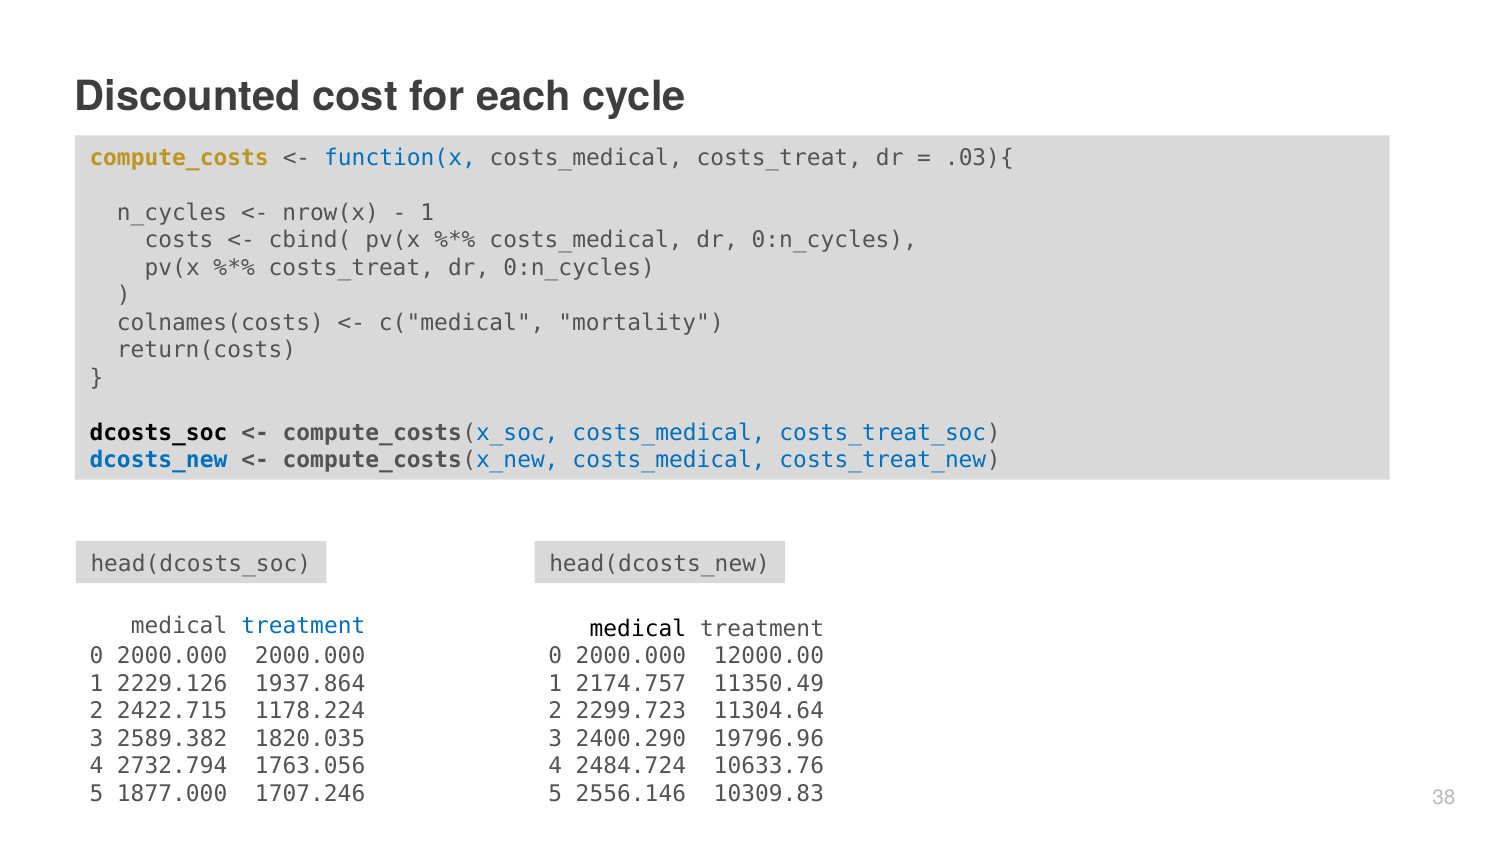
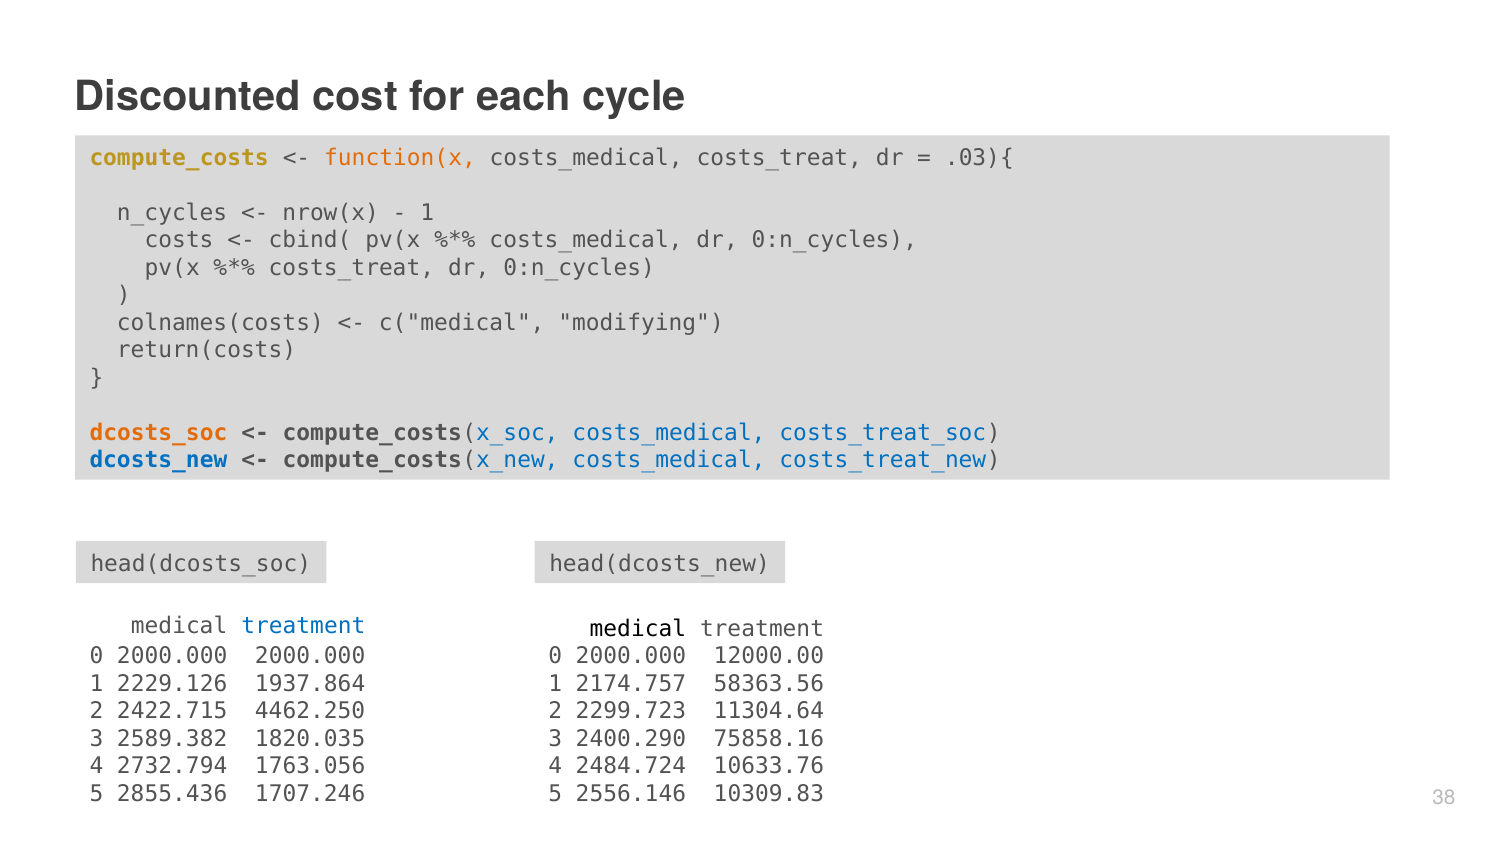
function(x colour: blue -> orange (400, 158)
mortality: mortality -> modifying (641, 323)
dcosts_soc colour: black -> orange (158, 432)
11350.49: 11350.49 -> 58363.56 (769, 684)
1178.224: 1178.224 -> 4462.250 (310, 711)
19796.96: 19796.96 -> 75858.16 (769, 738)
1877.000: 1877.000 -> 2855.436 (172, 793)
